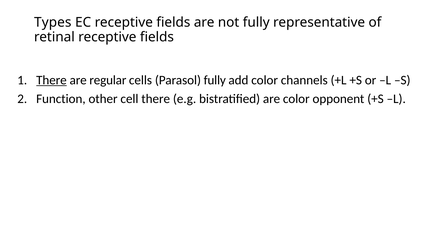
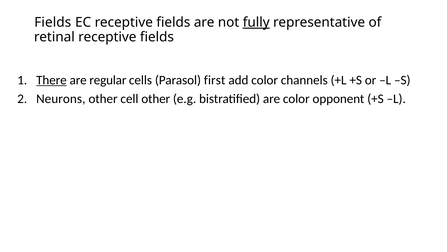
Types: Types -> Fields (53, 22)
fully underline: none -> present (256, 22)
Parasol fully: fully -> first (215, 80)
Function: Function -> Neurons (61, 99)
cell there: there -> other (156, 99)
